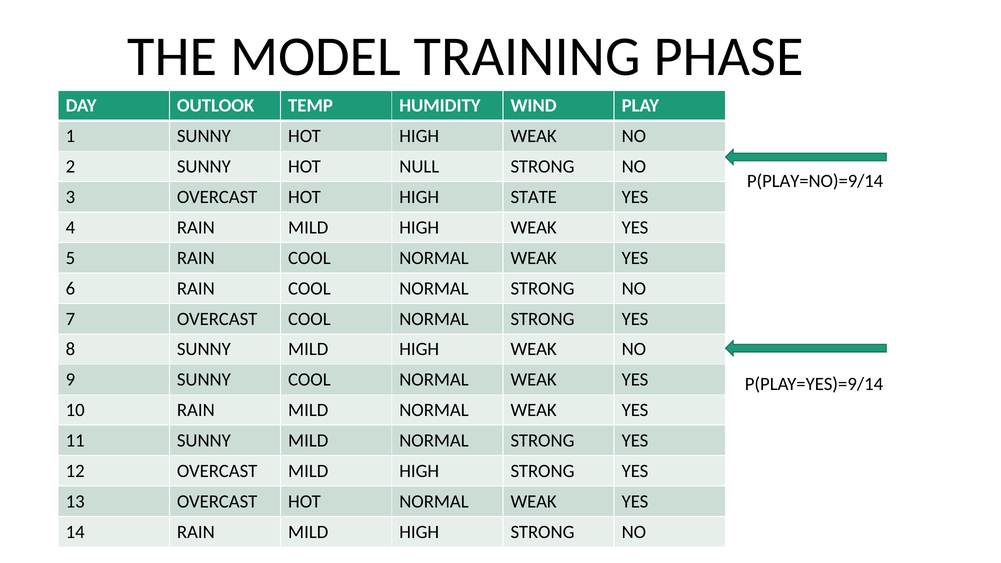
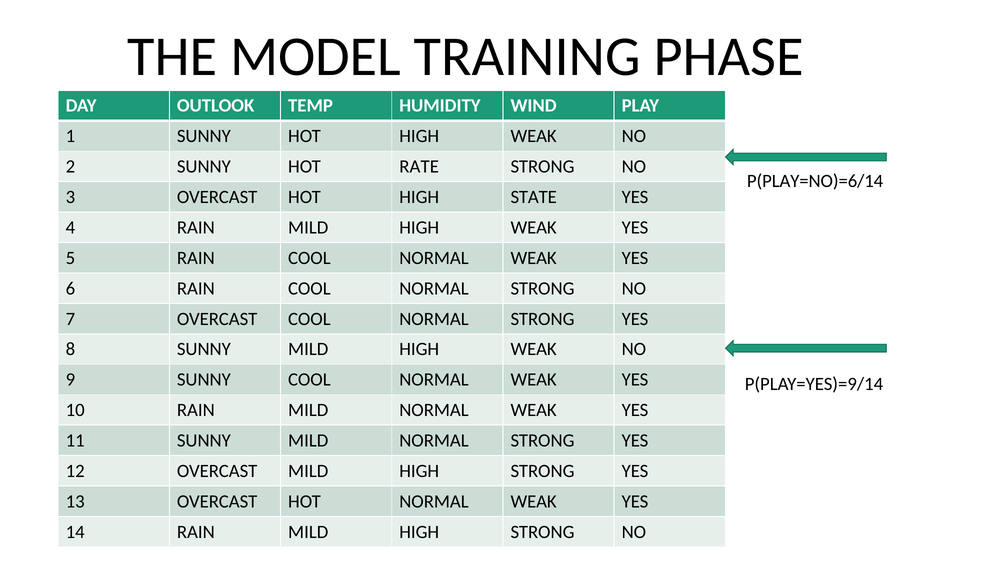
NULL: NULL -> RATE (419, 167)
P(PLAY=NO)=9/14: P(PLAY=NO)=9/14 -> P(PLAY=NO)=6/14 (815, 181)
